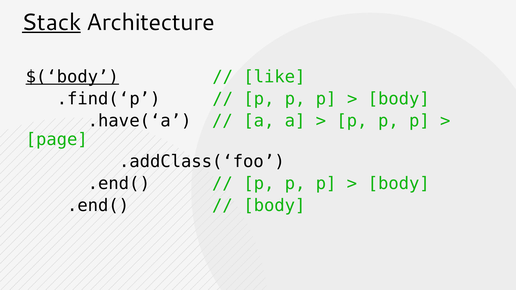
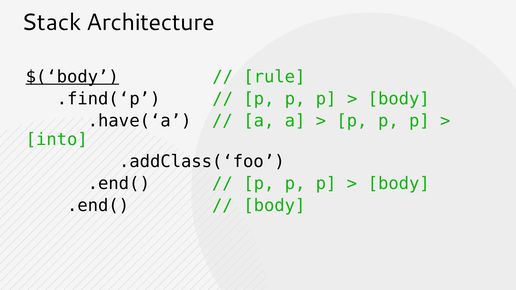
Stack underline: present -> none (51, 22)
like: like -> rule (275, 77)
page: page -> into (57, 140)
